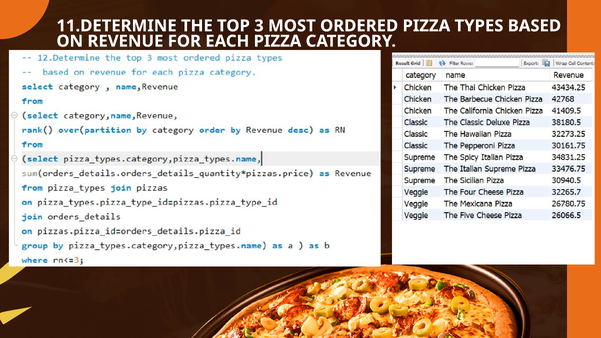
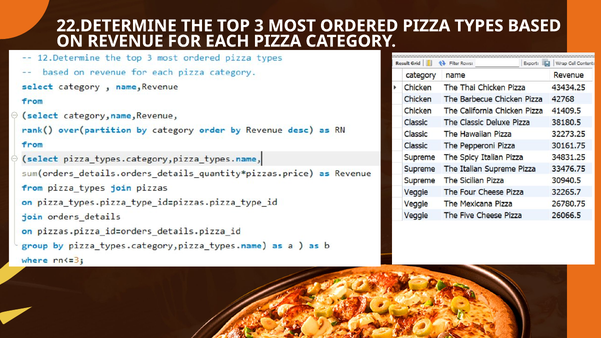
11.DETERMINE: 11.DETERMINE -> 22.DETERMINE (117, 26)
